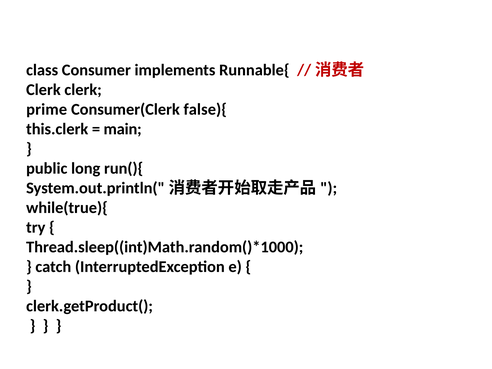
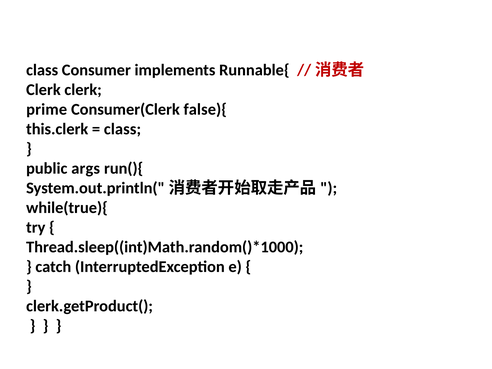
main: main -> class (122, 129)
long: long -> args (86, 168)
